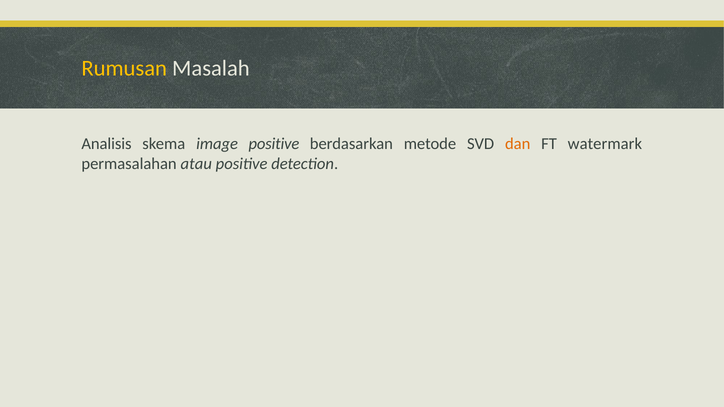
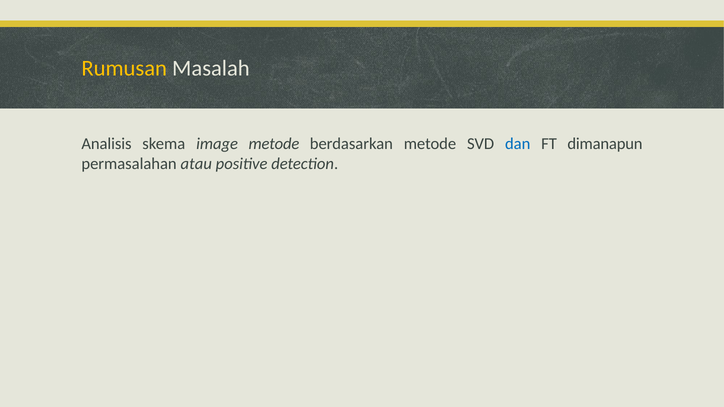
image positive: positive -> metode (274, 144)
dan colour: orange -> blue (518, 144)
watermark: watermark -> dimanapun (605, 144)
